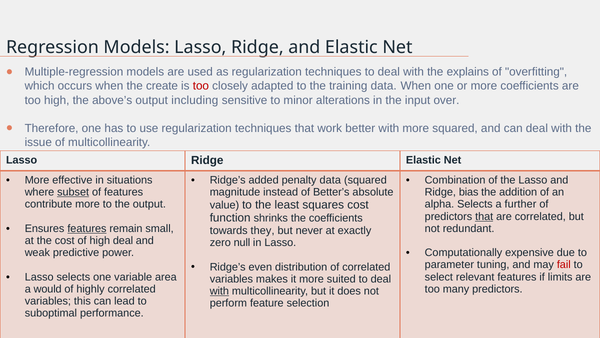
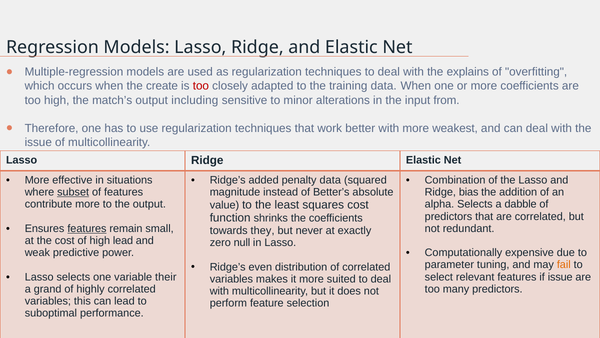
above’s: above’s -> match’s (112, 100)
over: over -> from (447, 100)
more squared: squared -> weakest (455, 128)
further: further -> dabble (521, 204)
that underline: present -> none (484, 216)
high deal: deal -> lead (123, 240)
fail colour: red -> orange (564, 265)
area: area -> their (166, 277)
if limits: limits -> issue (560, 277)
would: would -> grand (48, 289)
with underline: present -> none (219, 291)
